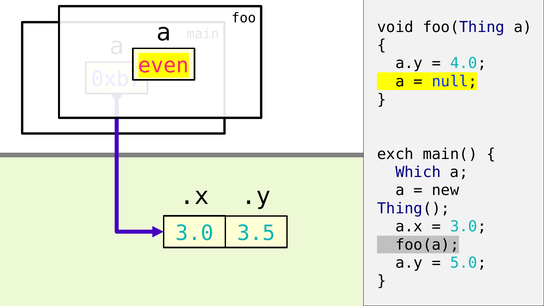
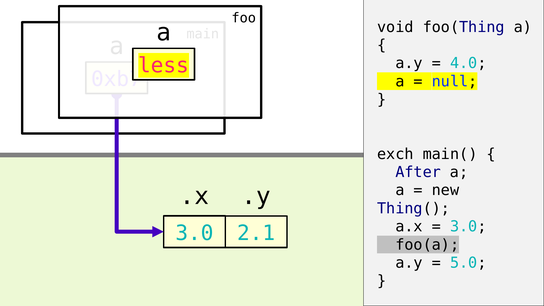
even: even -> less (164, 66)
Which: Which -> After (418, 172)
3.5: 3.5 -> 2.1 (256, 233)
